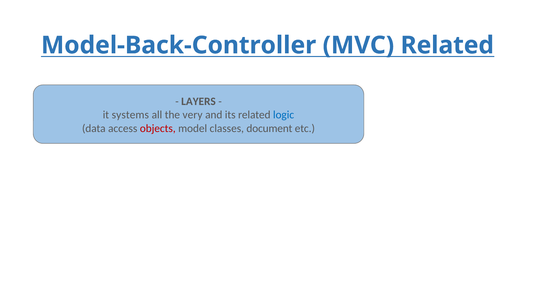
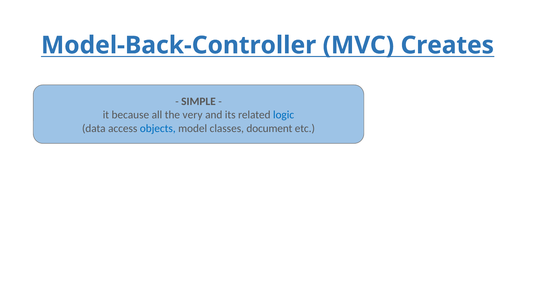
MVC Related: Related -> Creates (447, 45)
LAYERS: LAYERS -> SIMPLE (198, 101)
systems: systems -> because (130, 115)
objects colour: red -> blue (158, 128)
